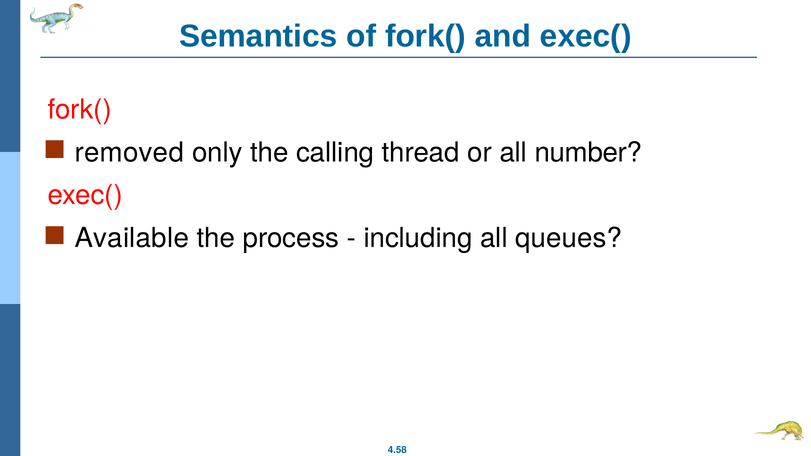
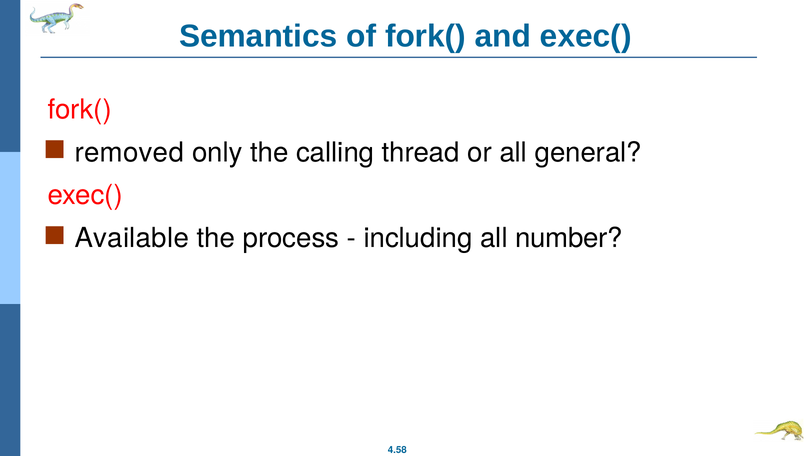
number: number -> general (588, 152)
queues: queues -> number (569, 238)
